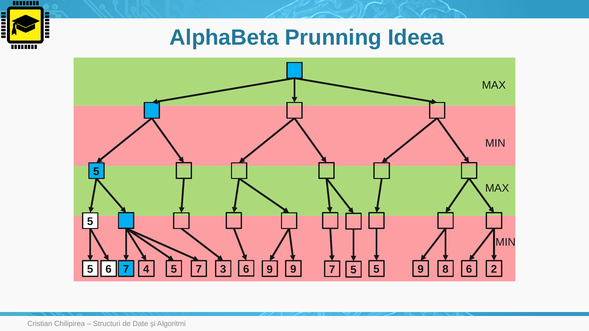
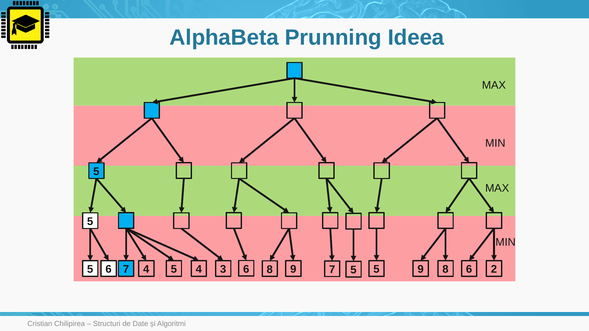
4 7: 7 -> 4 (199, 269)
5 5 9: 9 -> 8 (270, 270)
